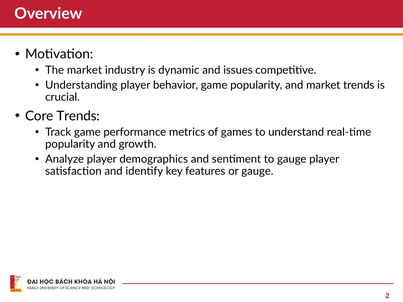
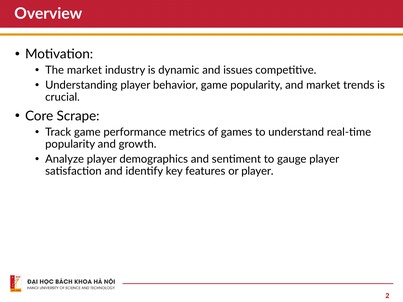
Core Trends: Trends -> Scrape (78, 116)
or gauge: gauge -> player (257, 171)
